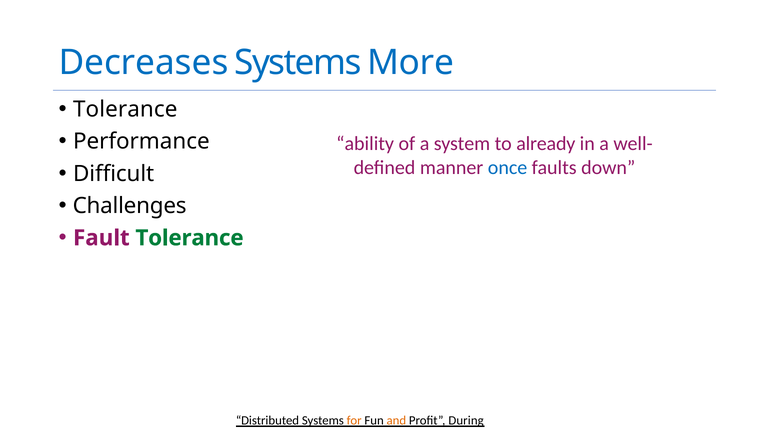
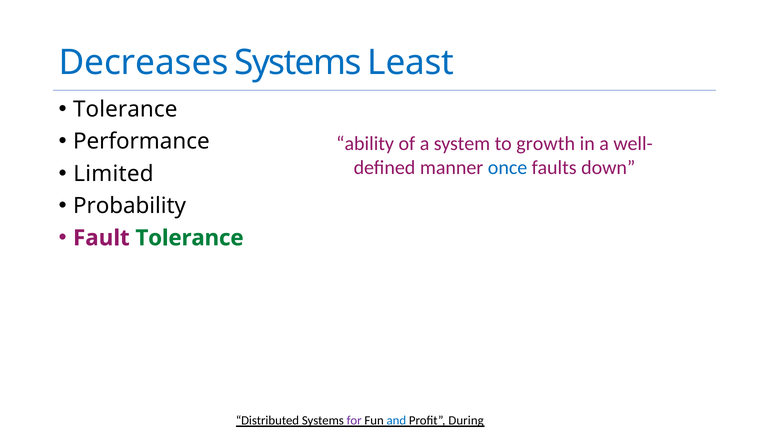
More: More -> Least (411, 63)
already: already -> growth (546, 144)
Difficult: Difficult -> Limited (113, 174)
Challenges: Challenges -> Probability (130, 206)
for colour: orange -> purple (354, 421)
and colour: orange -> blue (396, 421)
